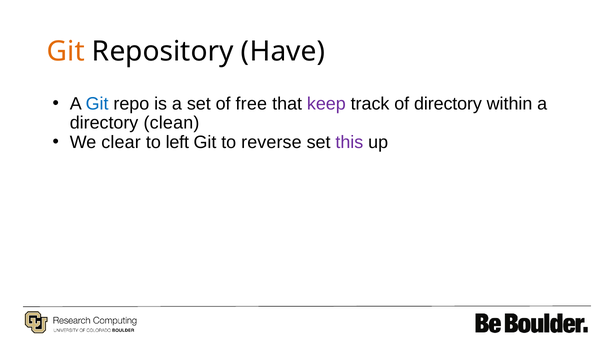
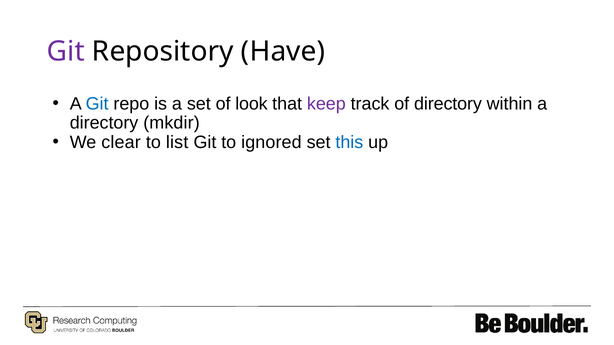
Git colour: orange -> purple (66, 52)
free: free -> look (251, 104)
clean: clean -> mkdir (171, 123)
left: left -> list (177, 142)
reverse: reverse -> ignored (271, 142)
this colour: purple -> blue (349, 142)
